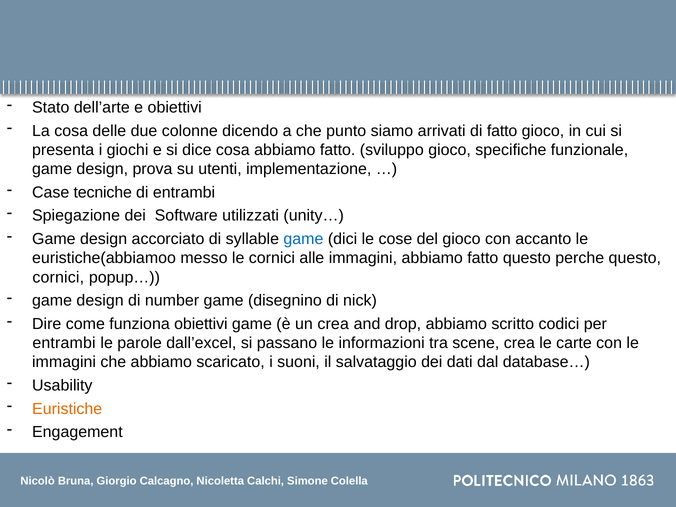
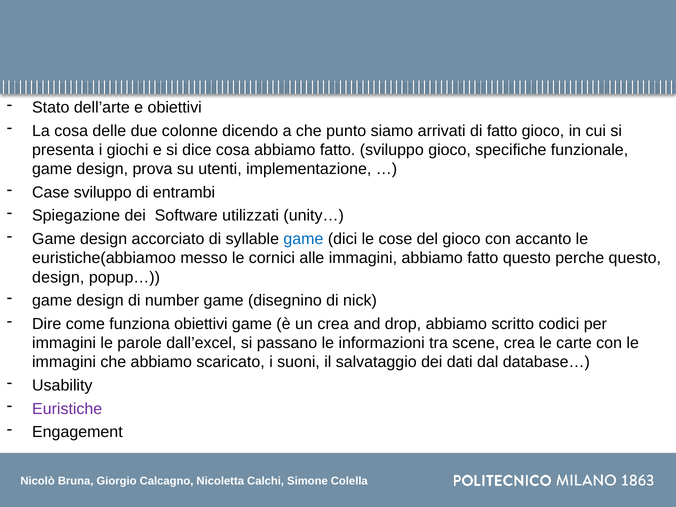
Case tecniche: tecniche -> sviluppo (103, 192)
cornici: cornici -> design (58, 277)
entrambi: entrambi -> immagini (64, 343)
Euristiche colour: orange -> purple (67, 409)
